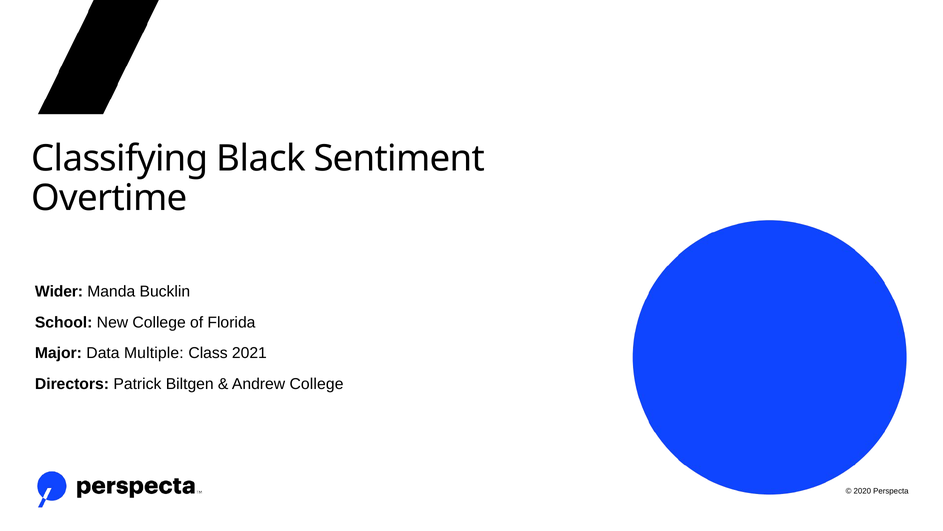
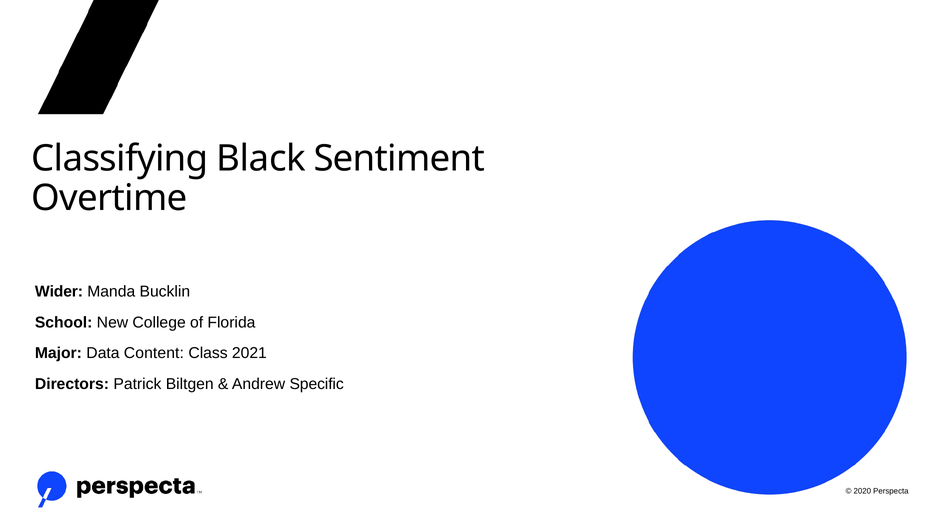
Multiple: Multiple -> Content (154, 353)
Andrew College: College -> Specific (317, 383)
